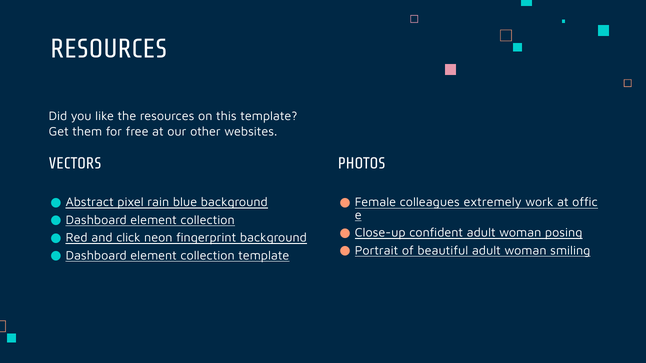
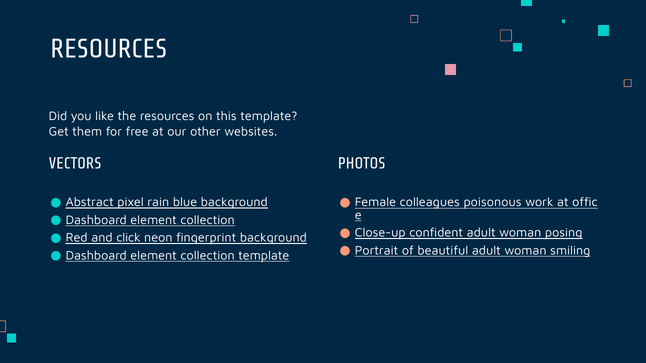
extremely: extremely -> poisonous (493, 203)
